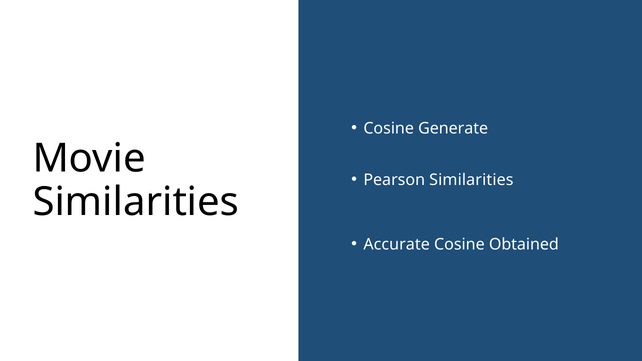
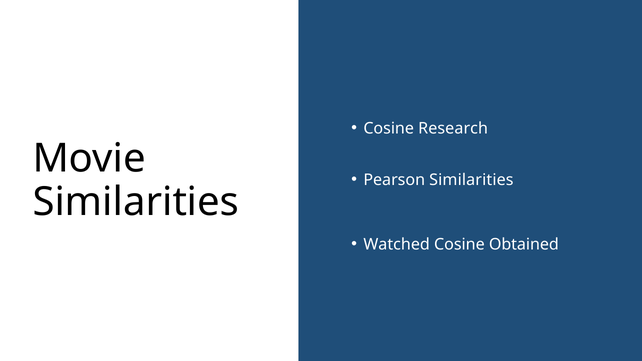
Generate: Generate -> Research (453, 129)
Accurate: Accurate -> Watched (397, 244)
